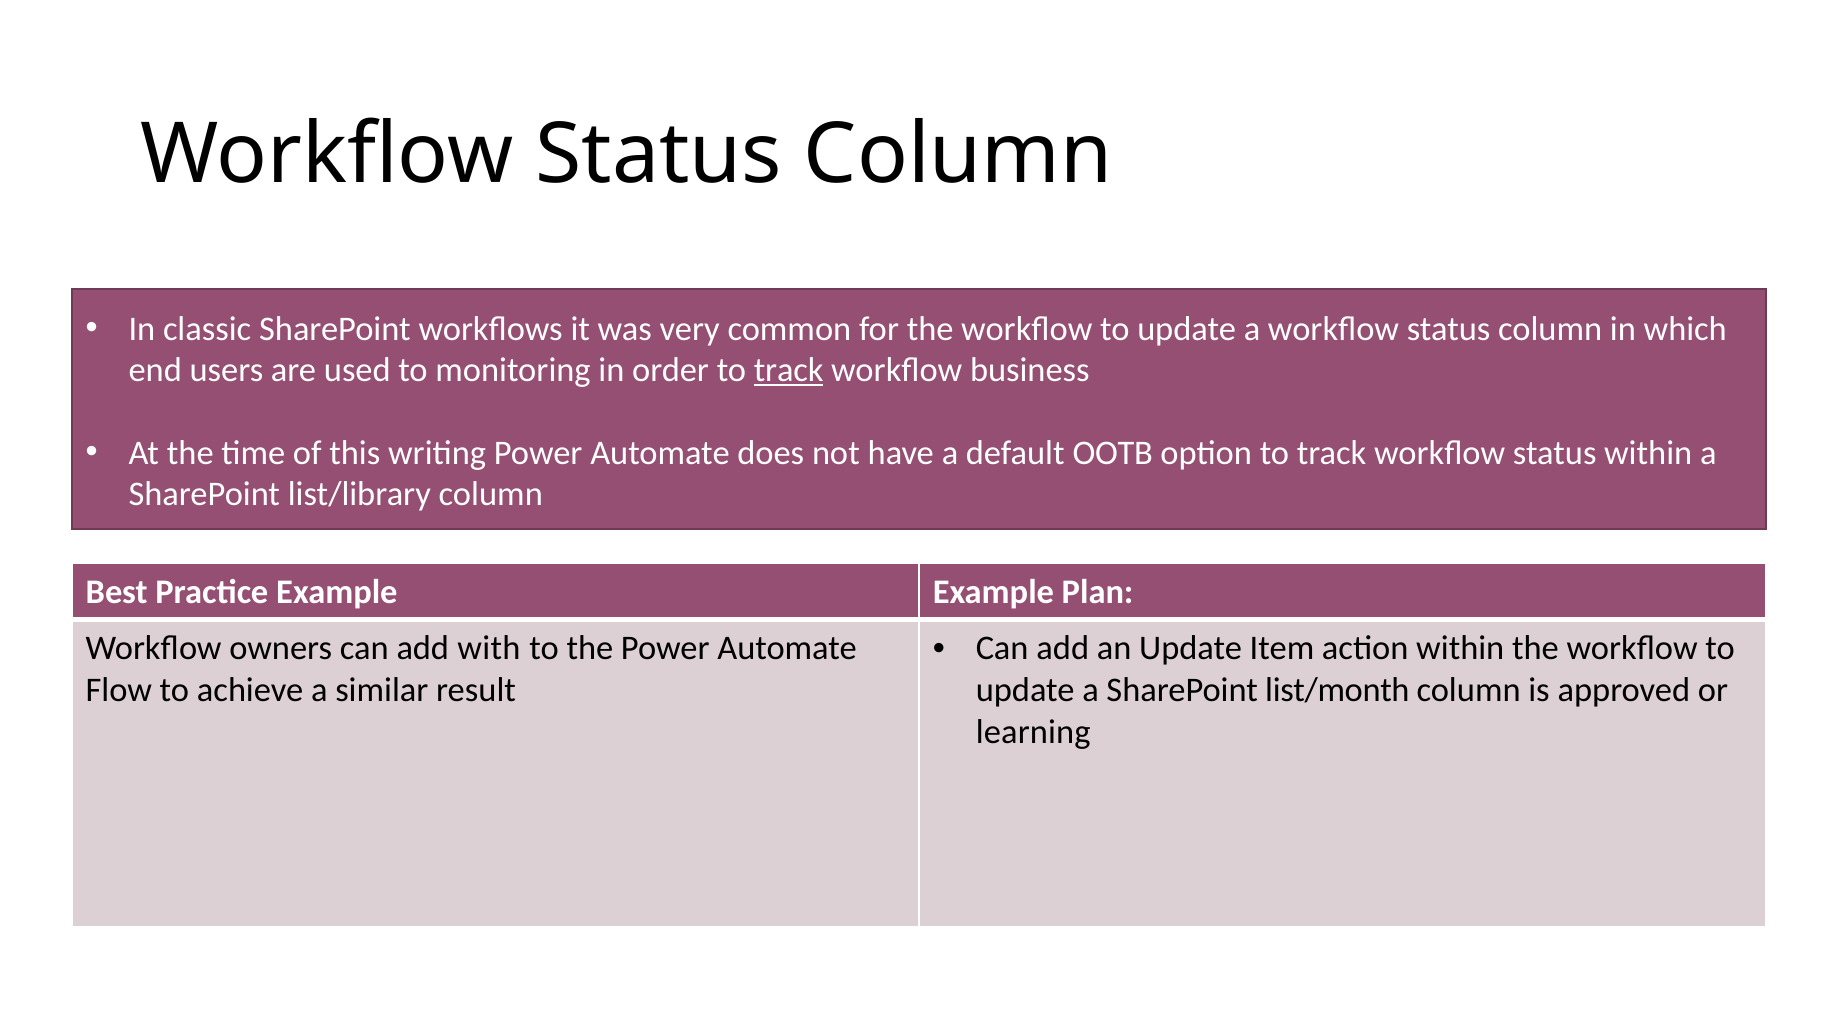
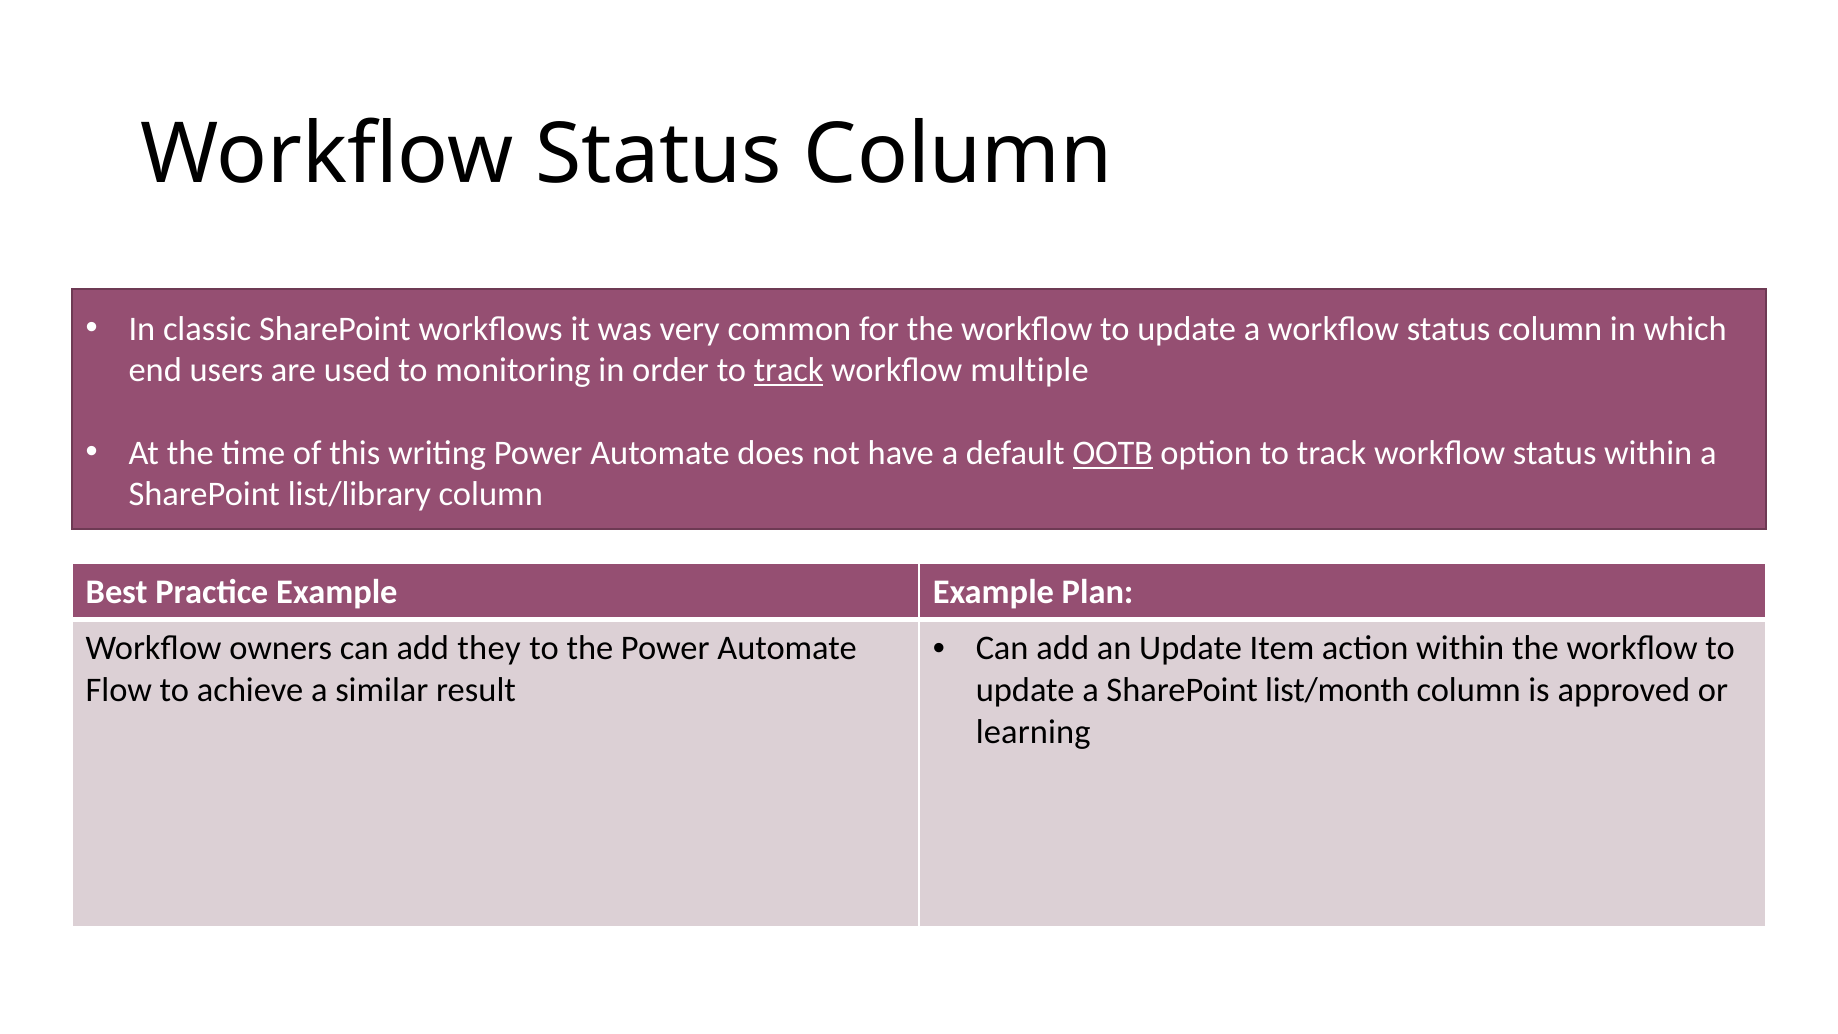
business: business -> multiple (1030, 370)
OOTB underline: none -> present (1113, 453)
with: with -> they (489, 648)
